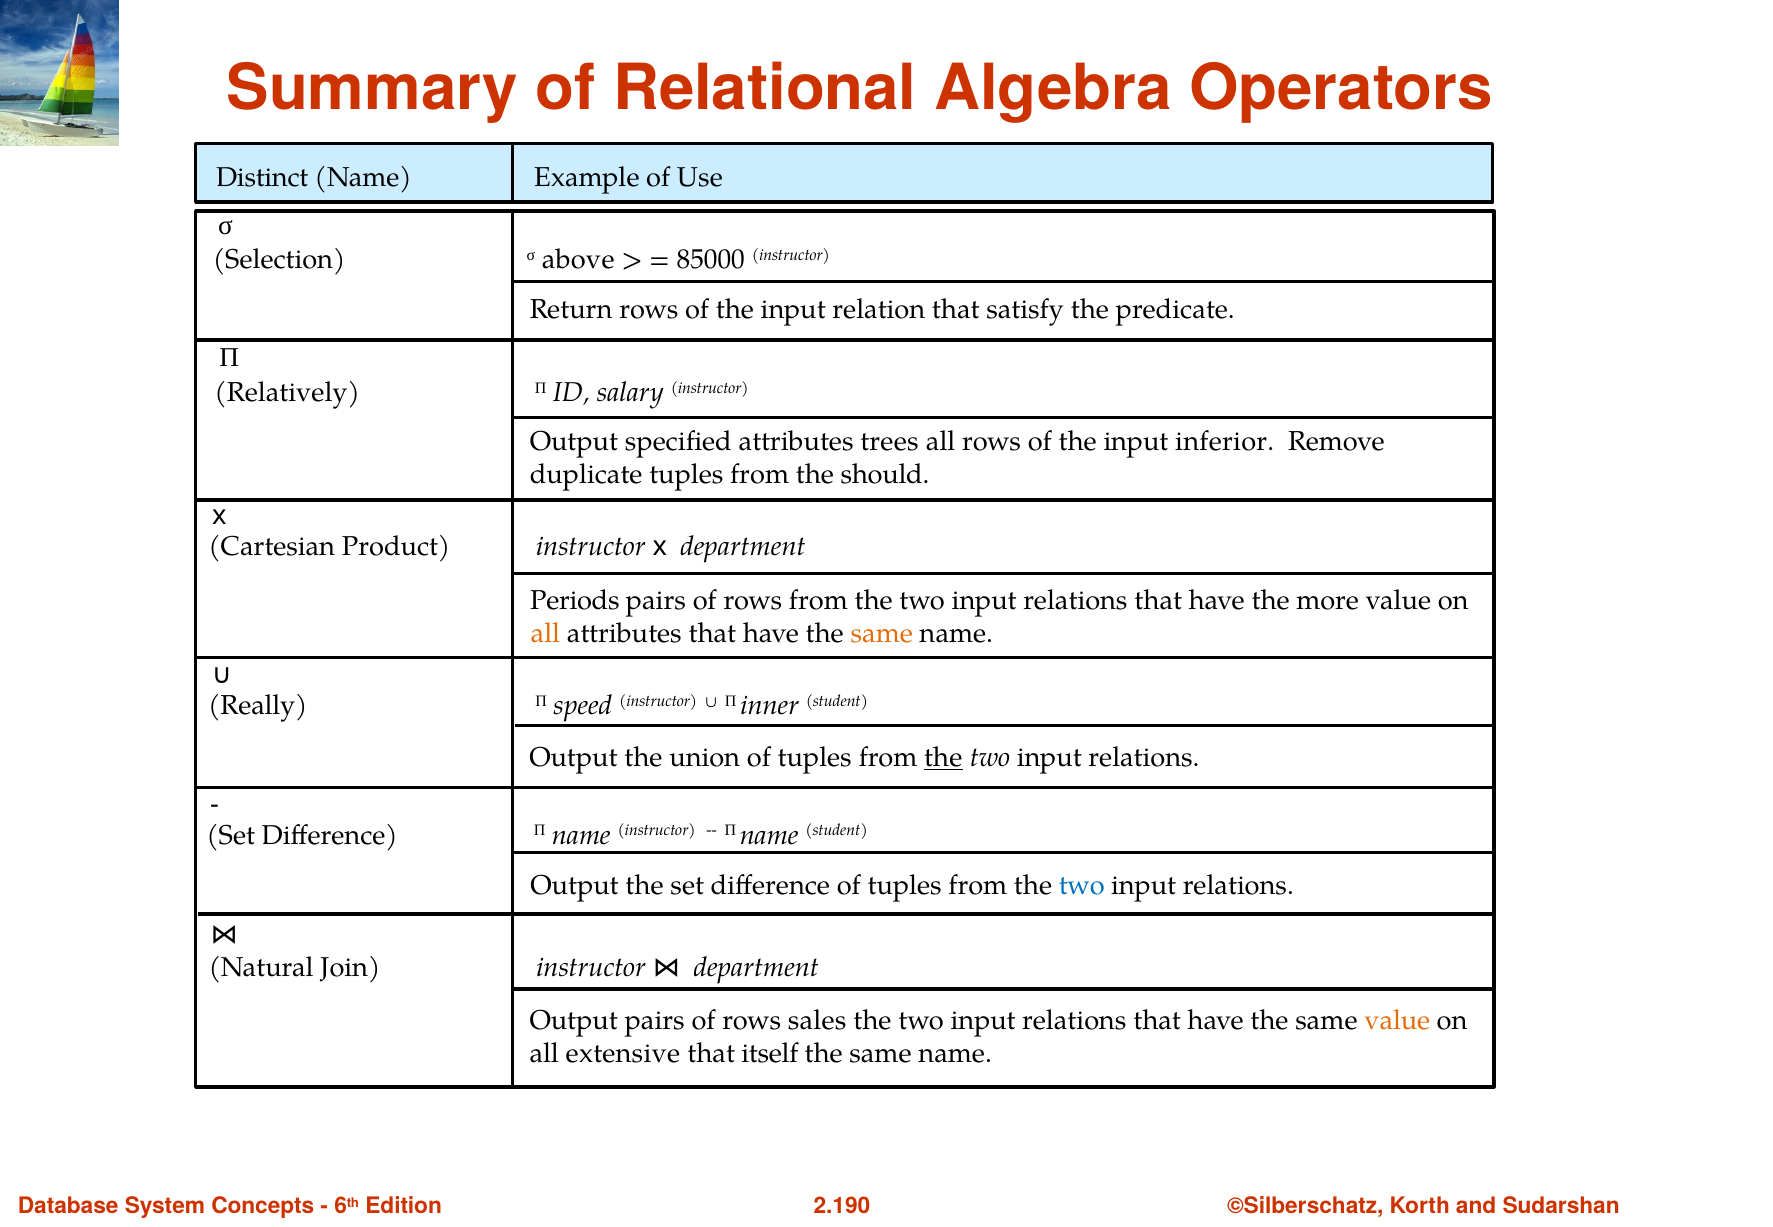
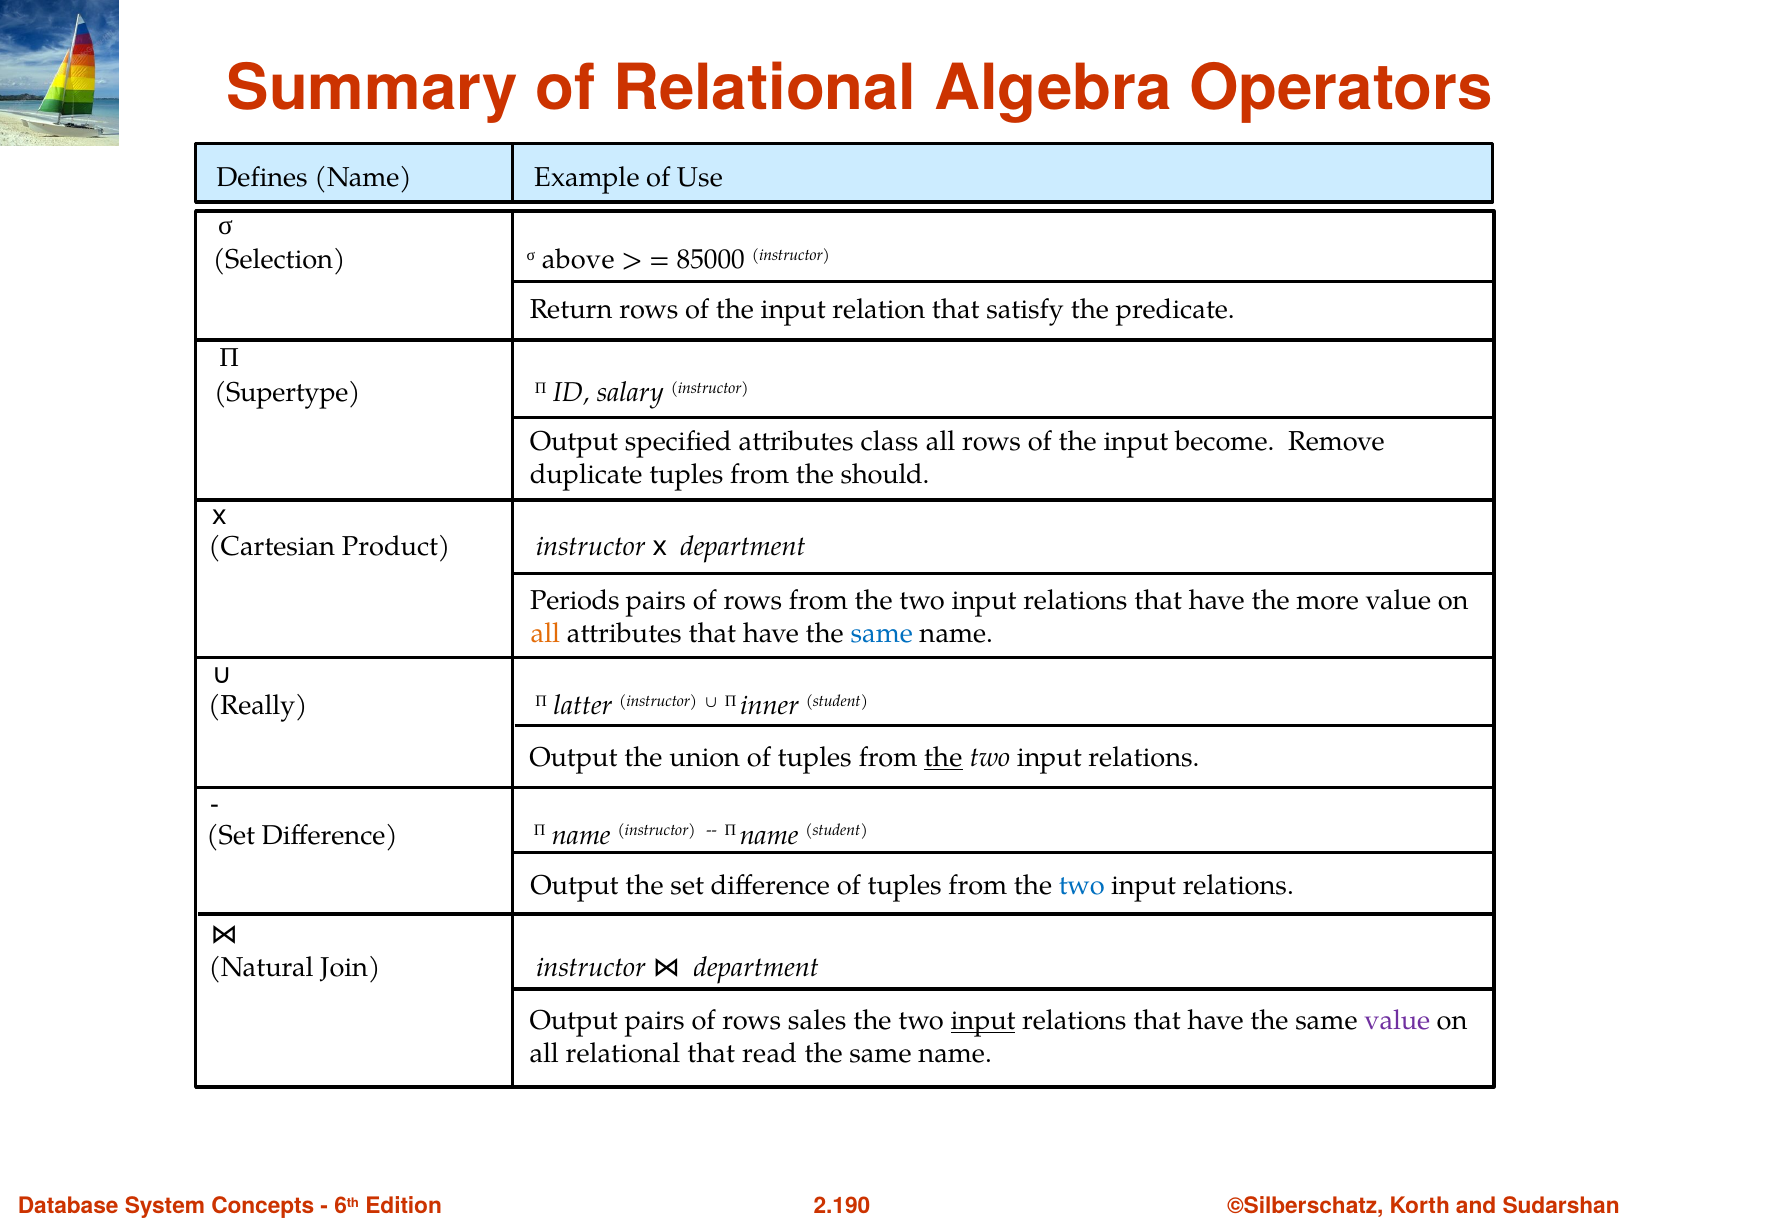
Distinct: Distinct -> Defines (262, 178)
Relatively: Relatively -> Supertype (287, 393)
trees: trees -> class (889, 442)
inferior: inferior -> become (1225, 442)
same colour: orange -> blue (882, 633)
speed: speed -> latter (583, 706)
input underline: none -> present (983, 1021)
value colour: orange -> purple (1397, 1021)
all extensive: extensive -> relational (623, 1054)
itself: itself -> read (770, 1054)
